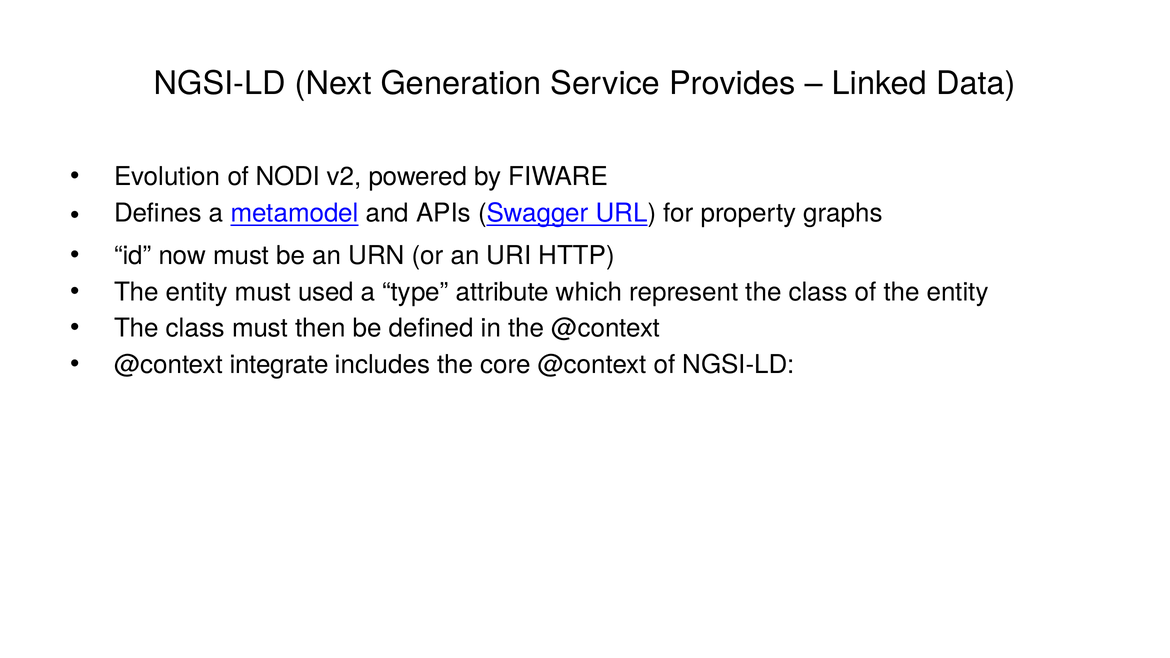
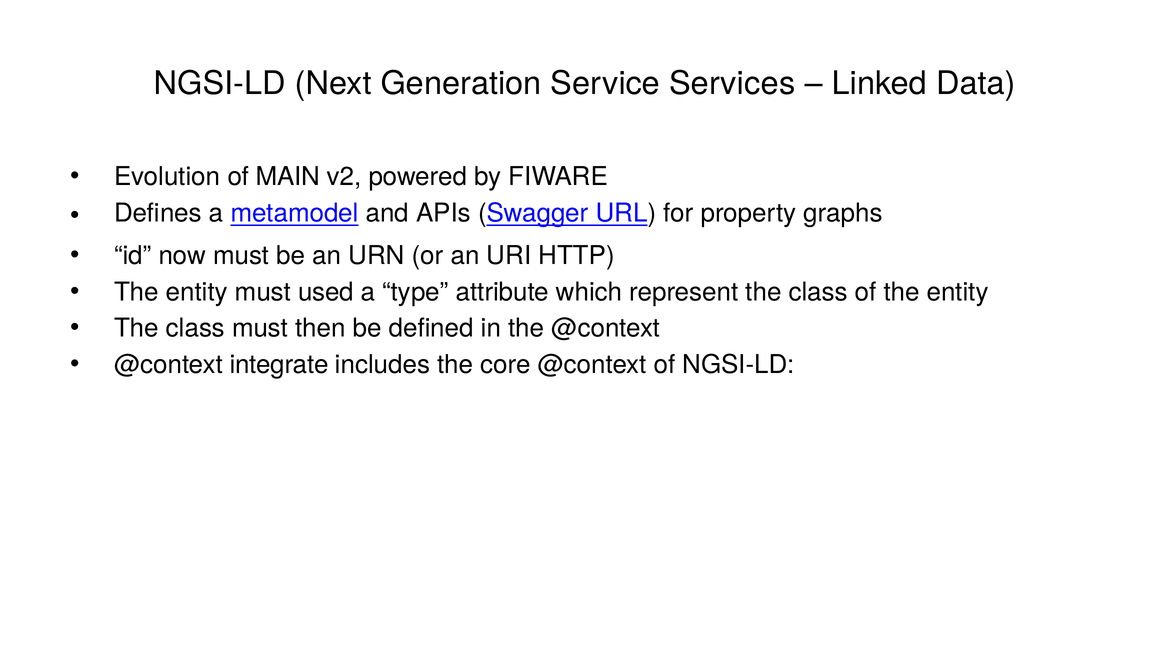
Provides: Provides -> Services (732, 83)
NODI: NODI -> MAIN (288, 177)
